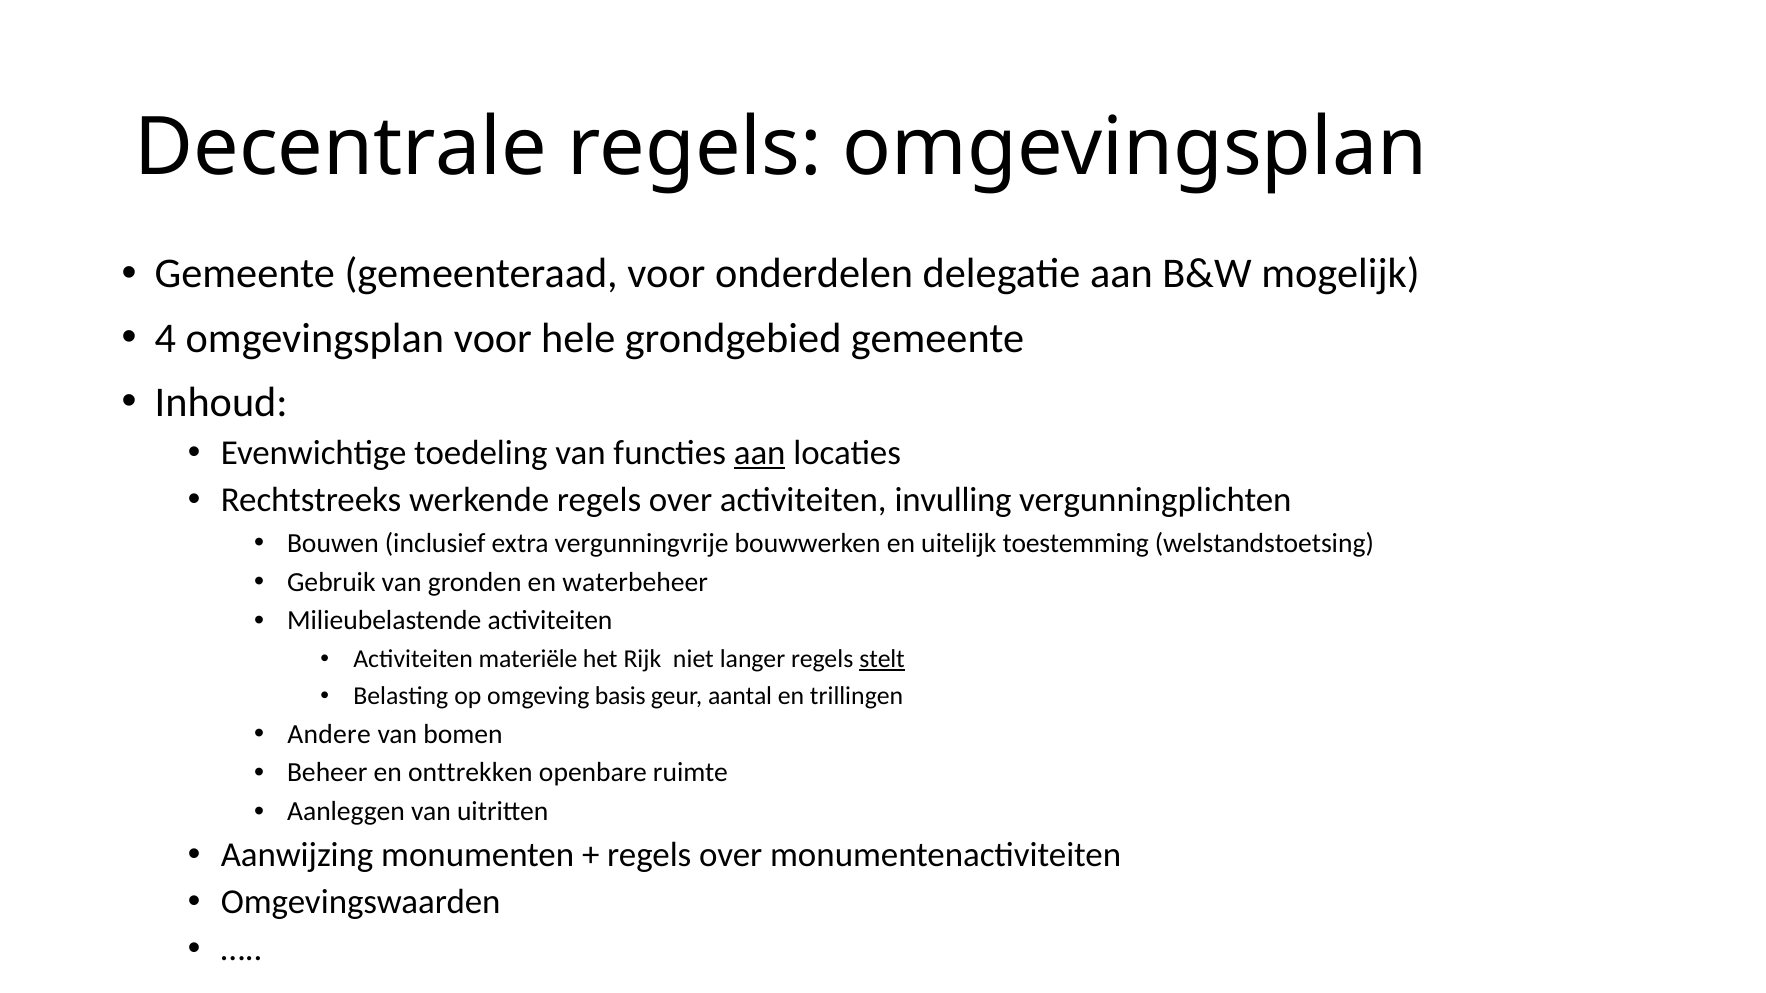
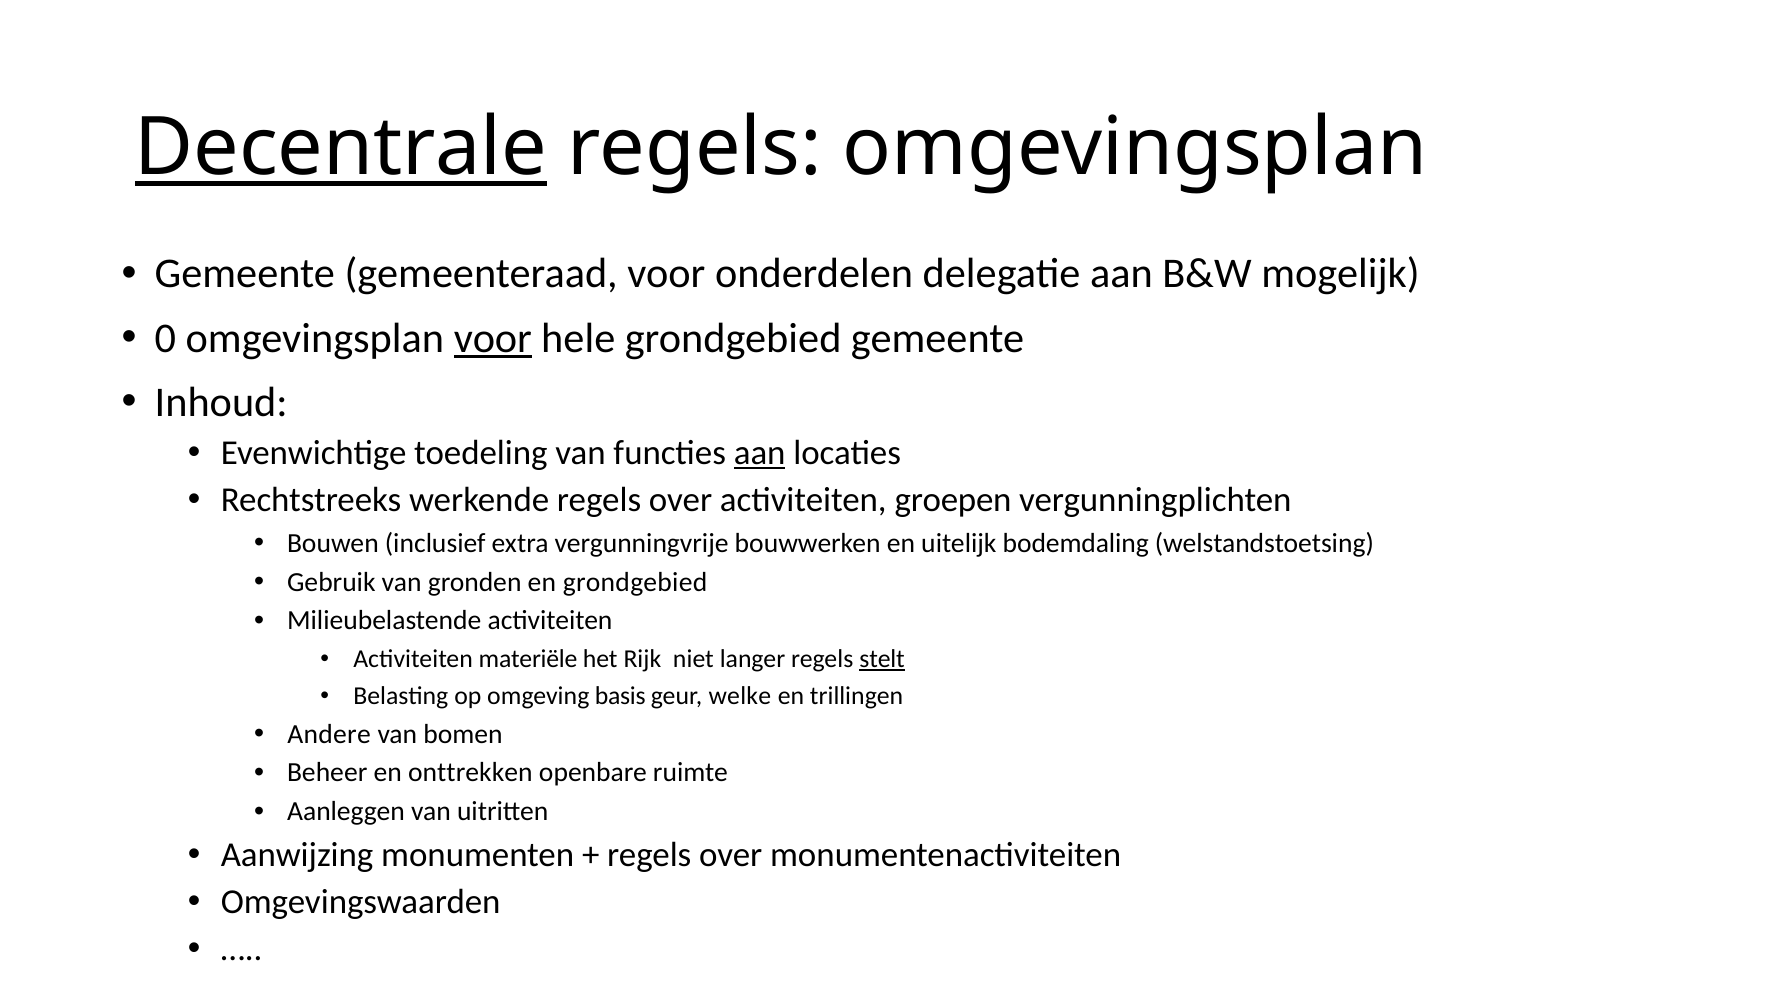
Decentrale underline: none -> present (341, 148)
4: 4 -> 0 (165, 338)
voor underline: none -> present (493, 338)
invulling: invulling -> groepen (953, 500)
toestemming: toestemming -> bodemdaling (1076, 543)
en waterbeheer: waterbeheer -> grondgebied (635, 582)
aantal: aantal -> welke (740, 696)
